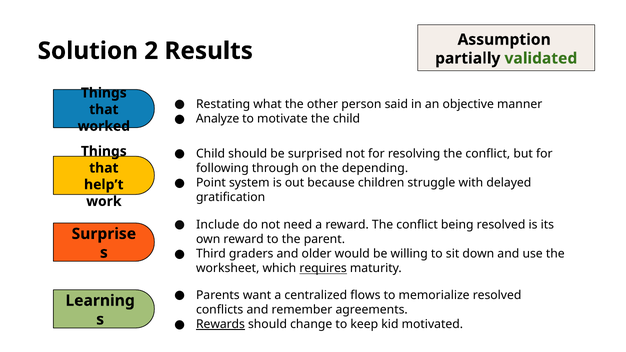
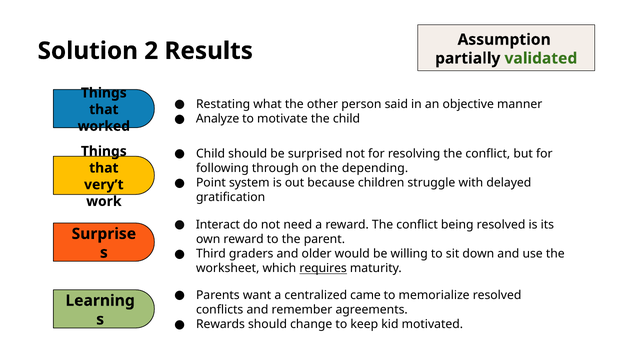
help’t: help’t -> very’t (104, 185)
Include: Include -> Interact (218, 225)
flows: flows -> came (365, 295)
Rewards underline: present -> none (220, 324)
